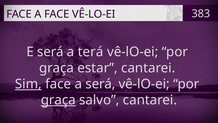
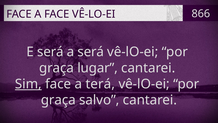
383: 383 -> 866 (201, 14)
a terá: terá -> será (91, 52)
estar: estar -> lugar (98, 68)
a será: será -> terá (100, 84)
graça underline: present -> none (58, 100)
